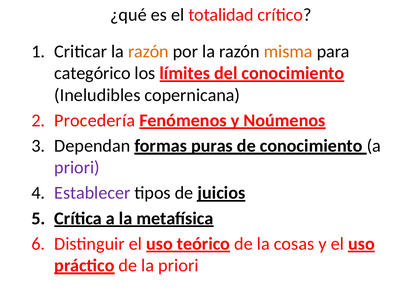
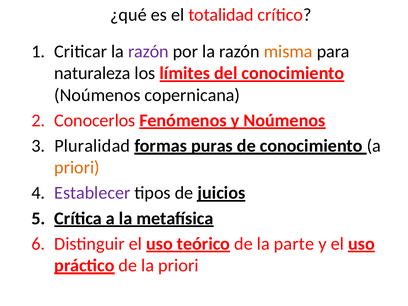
razón colour: orange -> purple (148, 52)
categórico: categórico -> naturaleza (92, 73)
Ineludibles: Ineludibles -> Noúmenos (97, 95)
Procedería: Procedería -> Conocerlos (95, 120)
Dependan: Dependan -> Pluralidad (92, 146)
priori colour: purple -> orange (77, 168)
cosas: cosas -> parte (294, 244)
